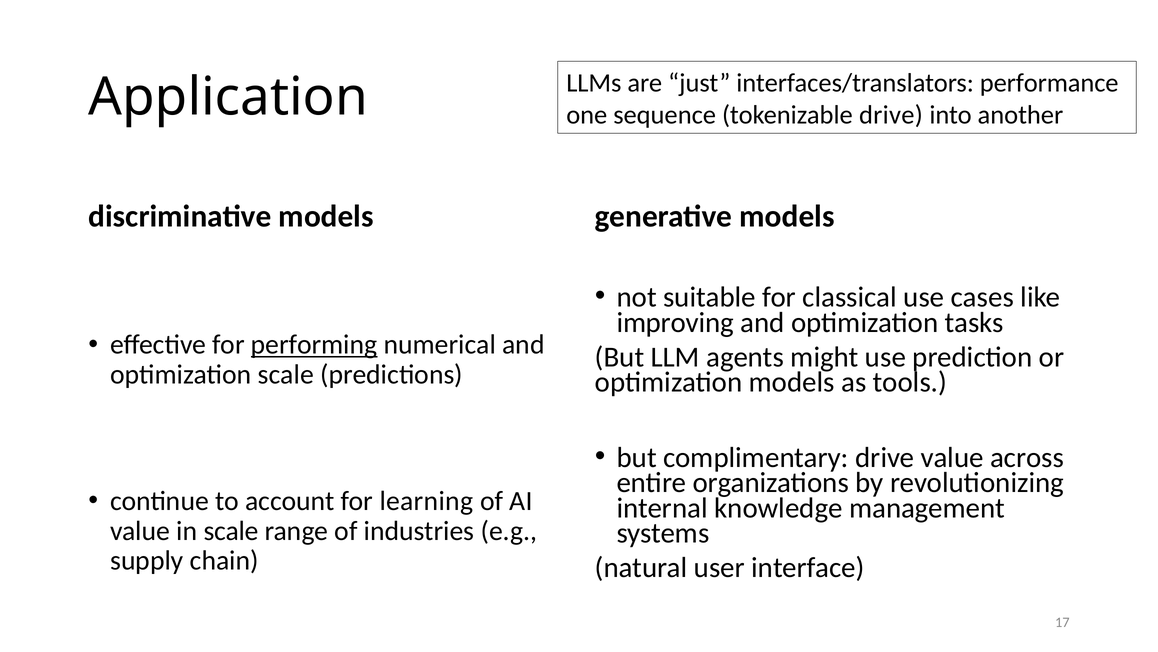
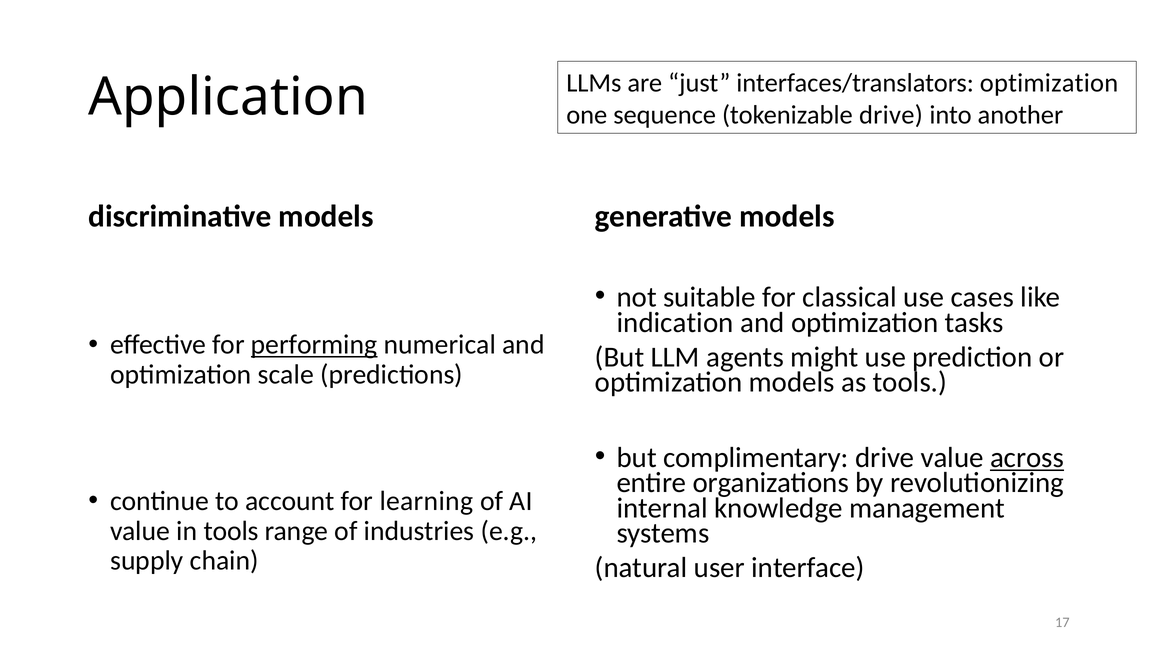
interfaces/translators performance: performance -> optimization (1049, 83)
improving: improving -> indication (675, 322)
across underline: none -> present (1027, 457)
in scale: scale -> tools (231, 530)
